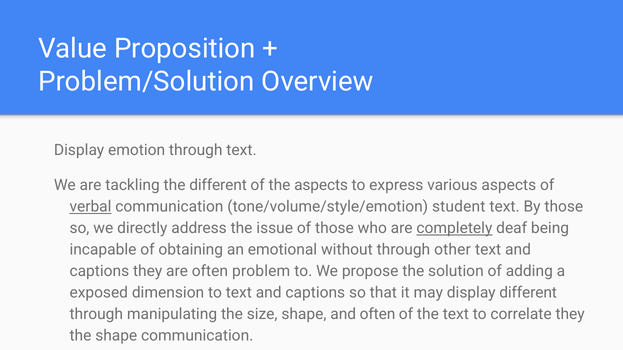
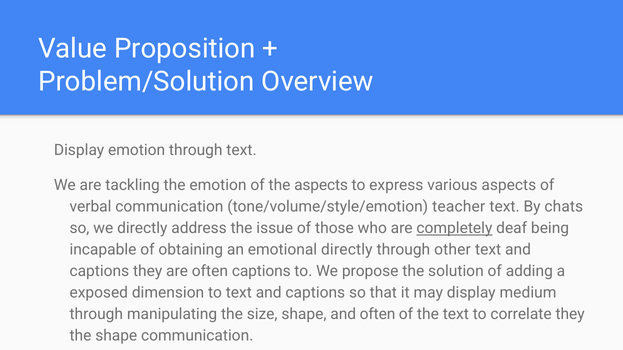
the different: different -> emotion (218, 186)
verbal underline: present -> none (90, 207)
student: student -> teacher (459, 207)
By those: those -> chats (564, 207)
emotional without: without -> directly (347, 250)
often problem: problem -> captions (261, 271)
display different: different -> medium (528, 293)
